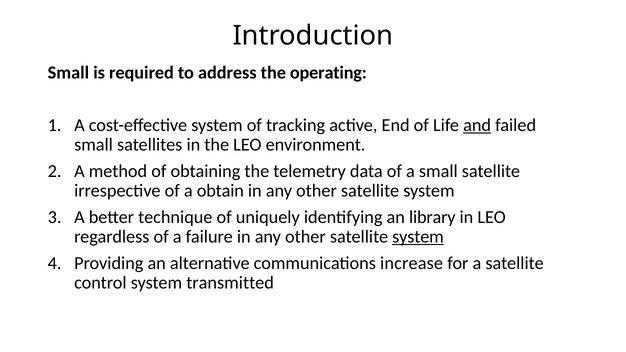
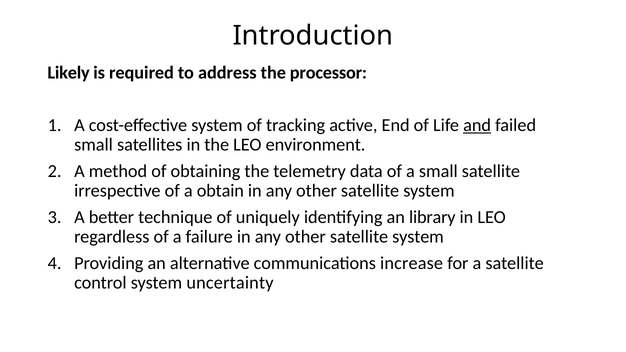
Small: Small -> Likely (69, 73)
operating: operating -> processor (328, 73)
system underline: present -> none (418, 237)
transmitted: transmitted -> uncertainty (230, 283)
